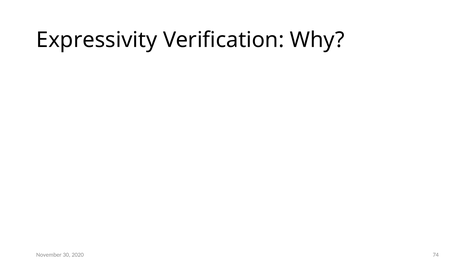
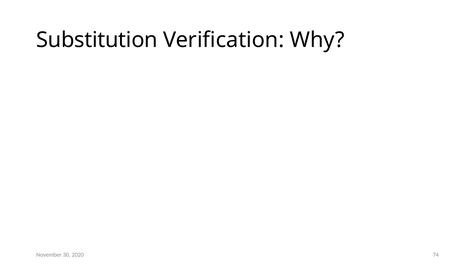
Expressivity: Expressivity -> Substitution (97, 40)
